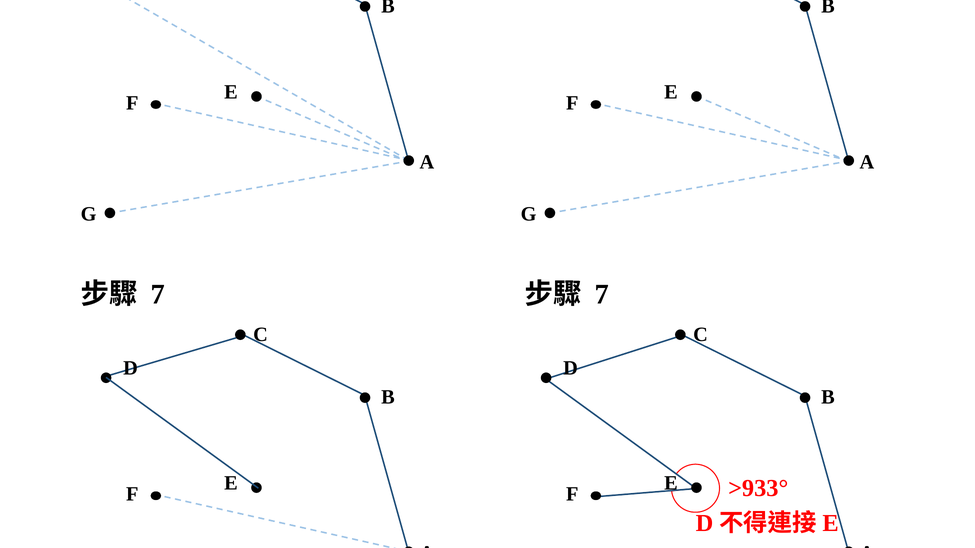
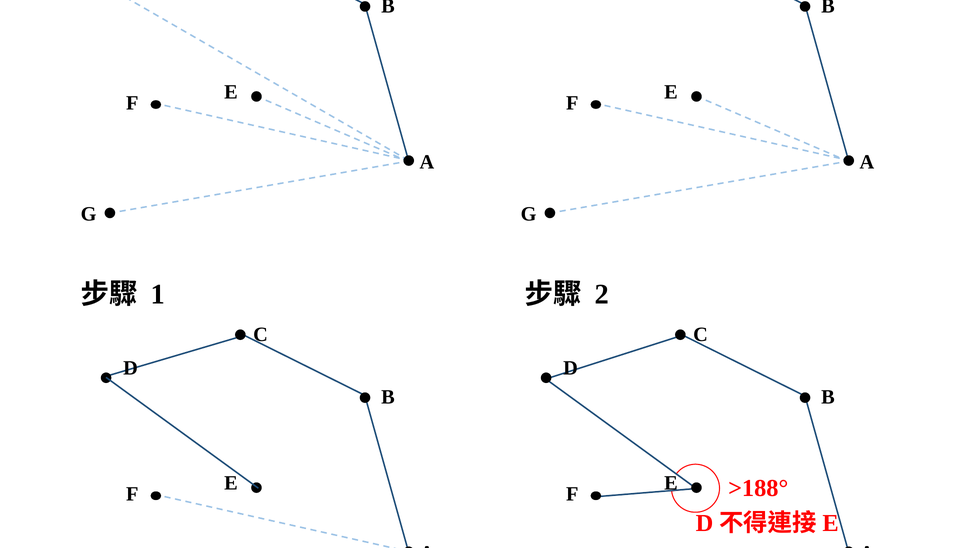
7: 7 -> 1 (158, 295)
7: 7 -> 2 (602, 295)
>933°: >933° -> >188° (758, 488)
